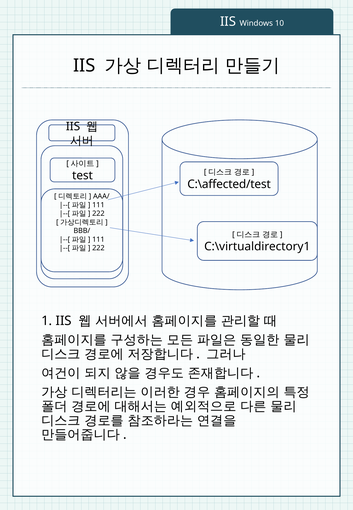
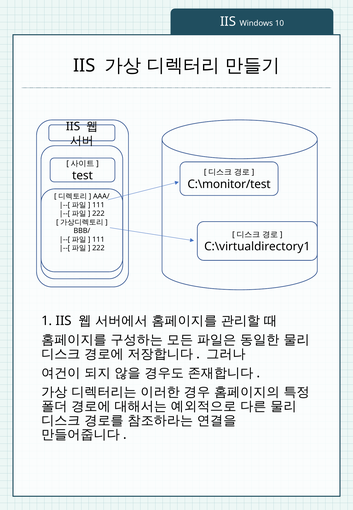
C:\affected/test: C:\affected/test -> C:\monitor/test (229, 184)
